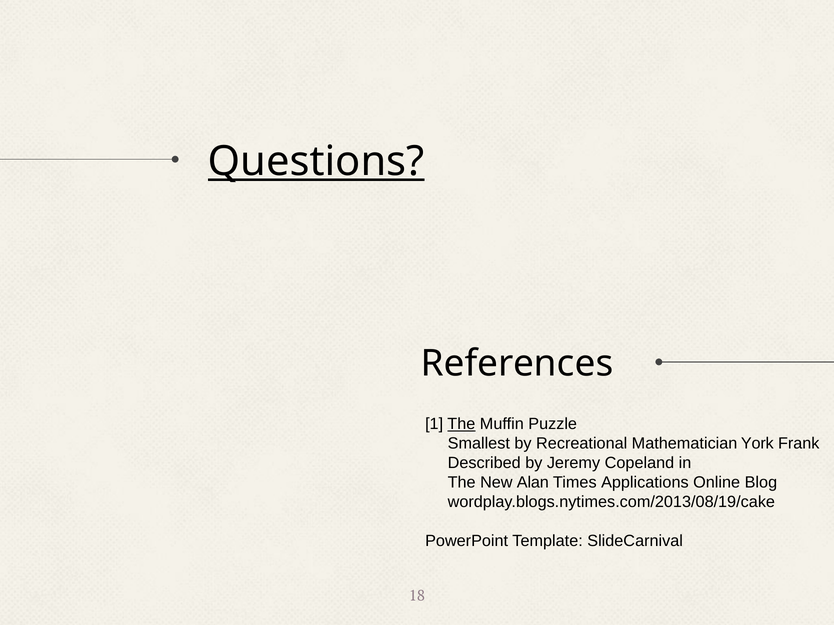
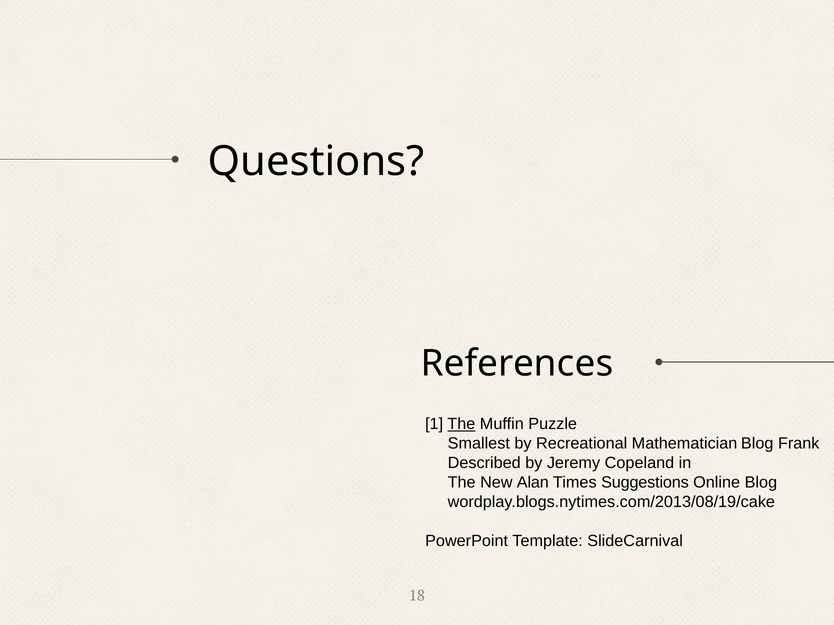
Questions underline: present -> none (316, 162)
Mathematician York: York -> Blog (757, 444)
Applications: Applications -> Suggestions (645, 483)
